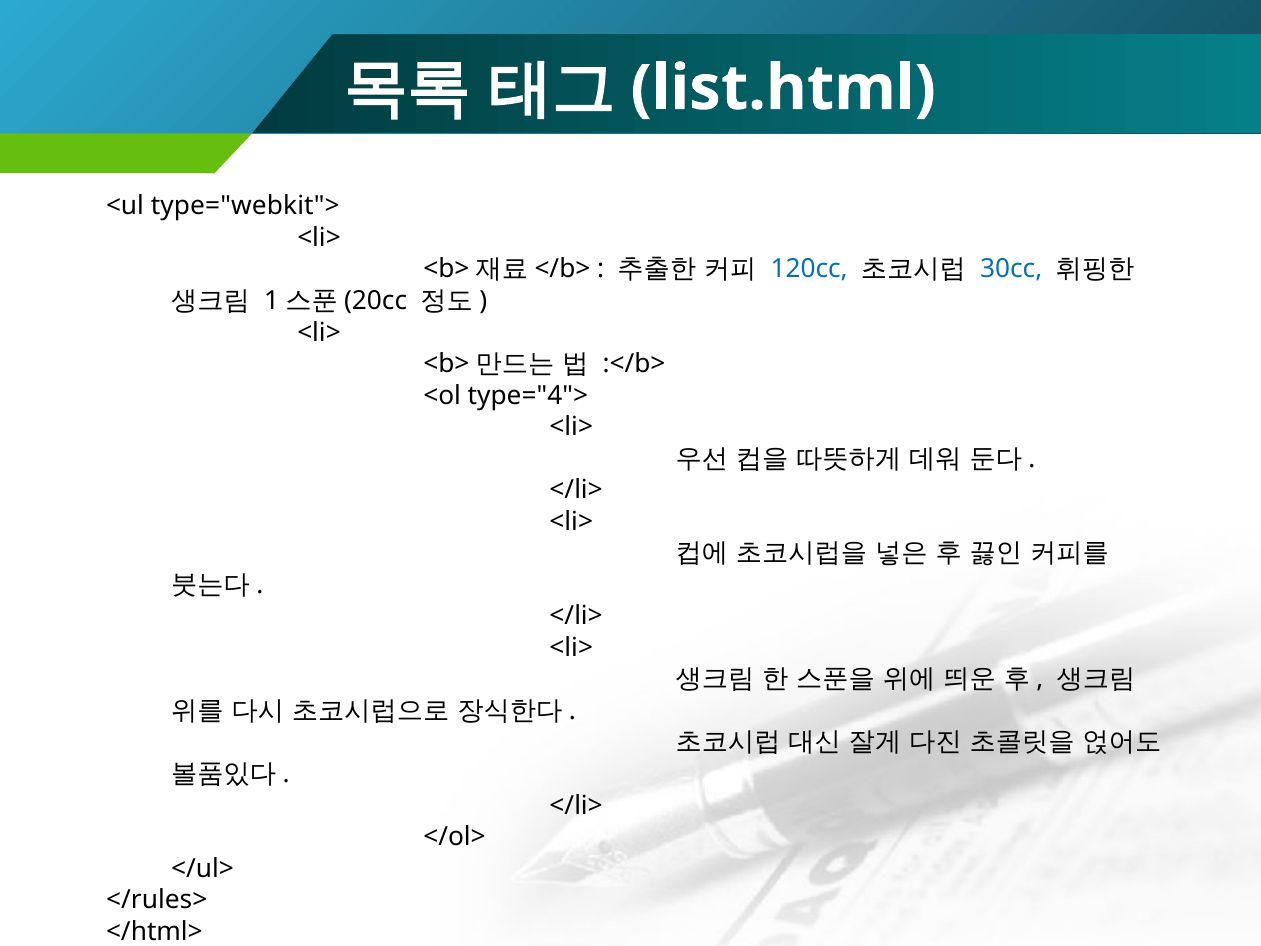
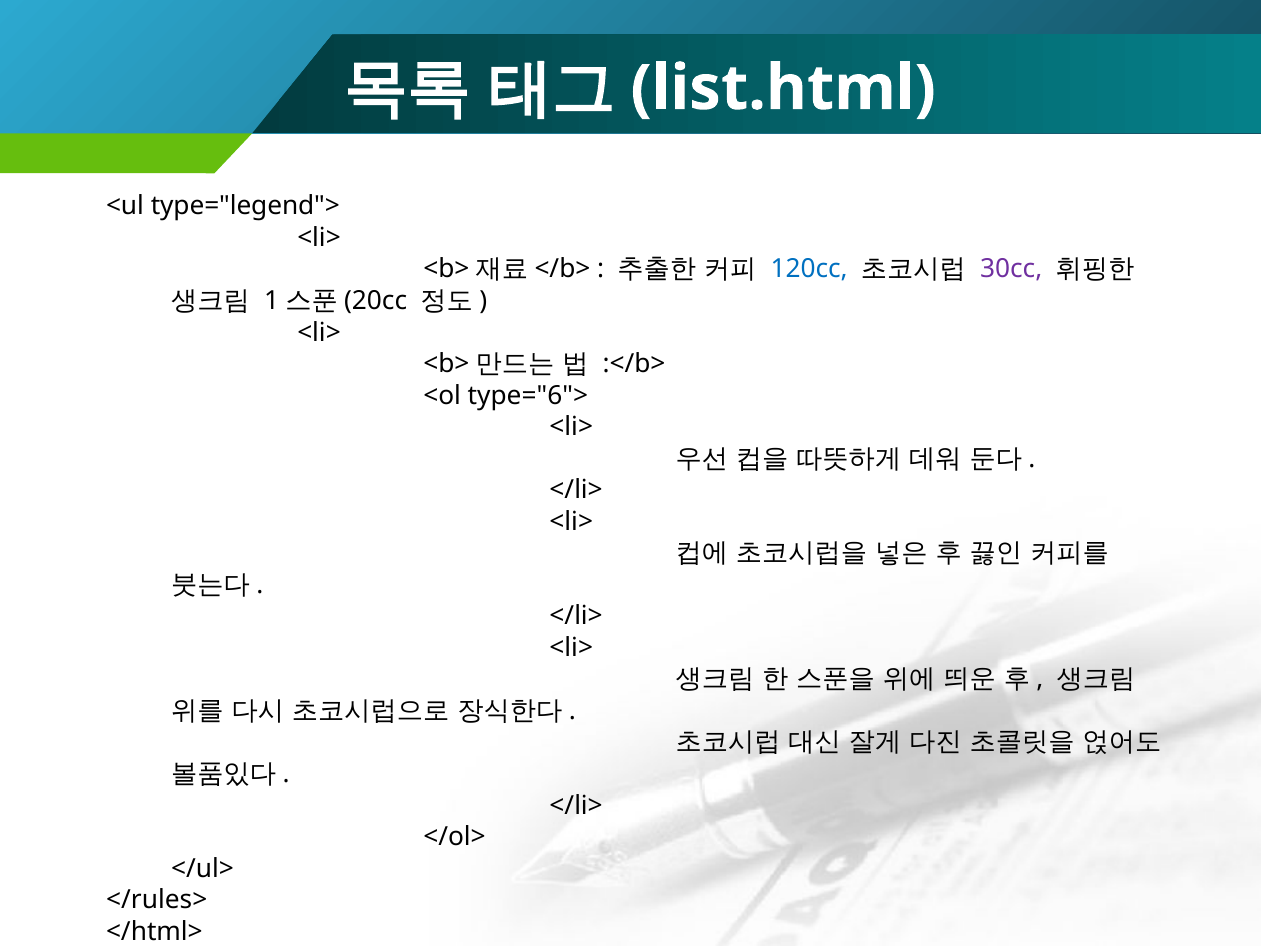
type="webkit">: type="webkit"> -> type="legend"> (245, 206)
30cc colour: blue -> purple (1011, 269)
type="4">: type="4"> -> type="6"> (528, 395)
